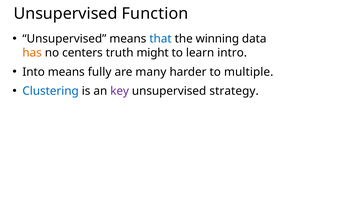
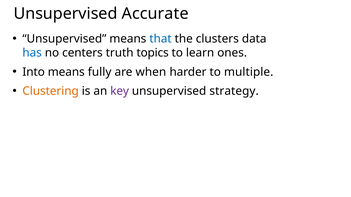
Function: Function -> Accurate (155, 14)
winning: winning -> clusters (217, 39)
has colour: orange -> blue (32, 53)
might: might -> topics (153, 53)
intro: intro -> ones (232, 53)
many: many -> when (151, 72)
Clustering colour: blue -> orange (51, 91)
